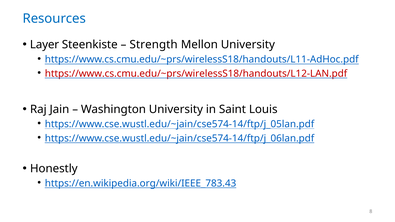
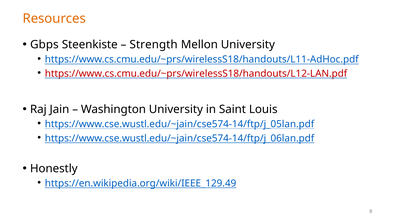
Resources colour: blue -> orange (54, 18)
Layer: Layer -> Gbps (44, 45)
https://en.wikipedia.org/wiki/IEEE_783.43: https://en.wikipedia.org/wiki/IEEE_783.43 -> https://en.wikipedia.org/wiki/IEEE_129.49 (141, 184)
